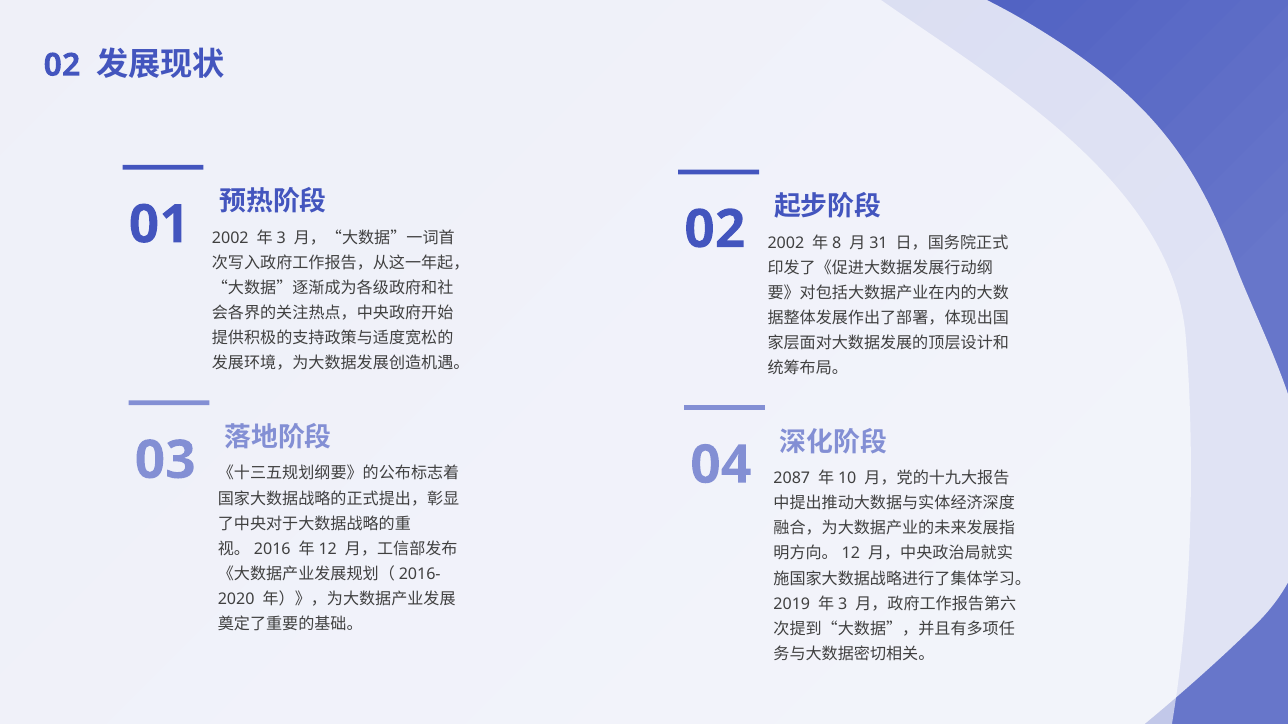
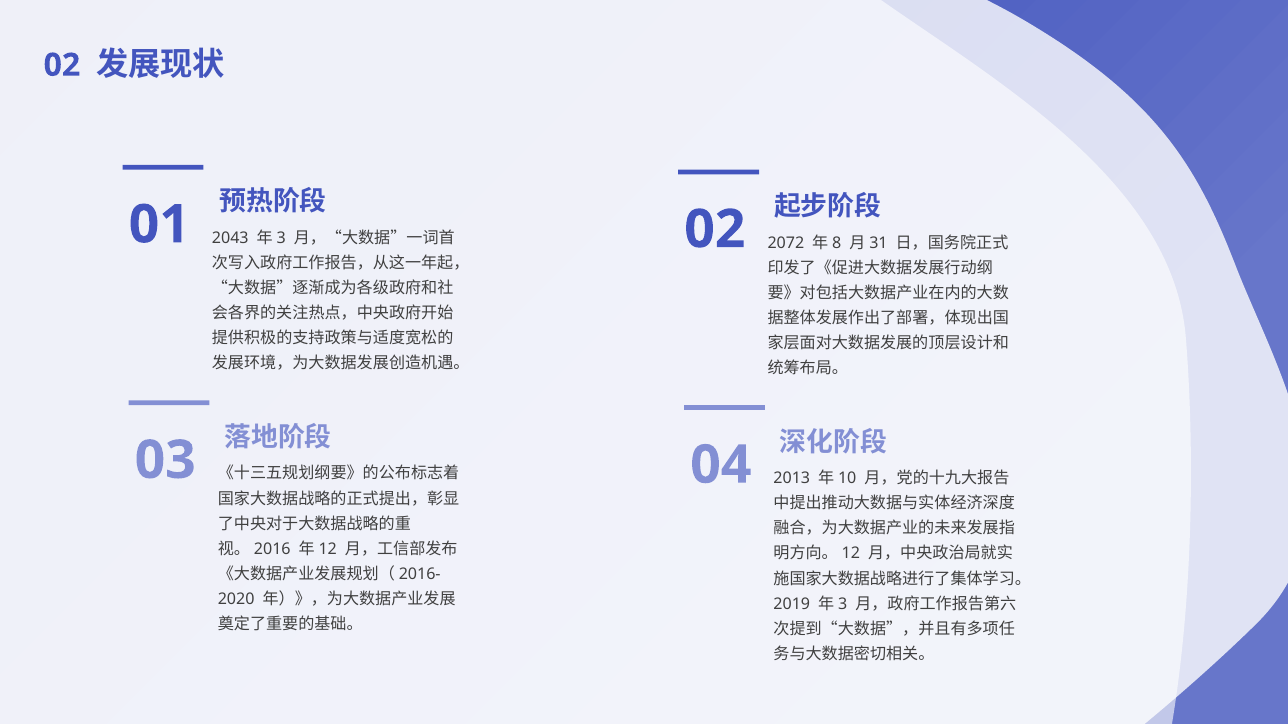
2002: 2002 -> 2043 (230, 238)
2002: 2002 -> 2072 (786, 243)
2087: 2087 -> 2013 (792, 479)
